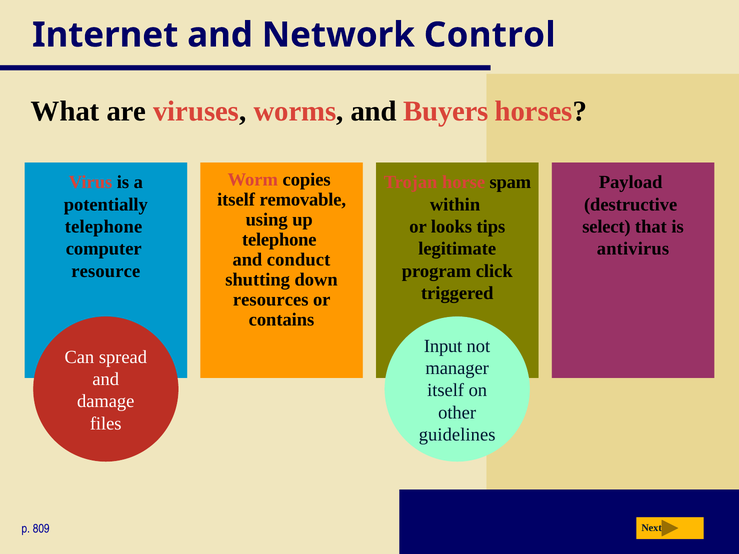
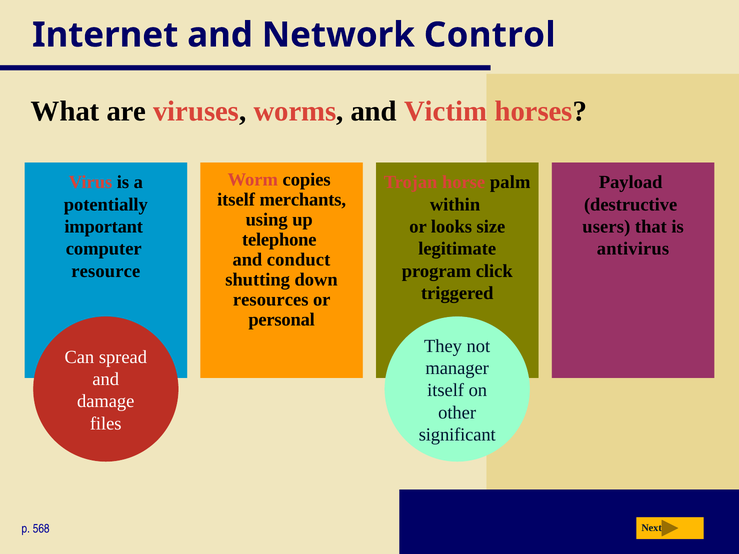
Buyers: Buyers -> Victim (446, 111)
spam: spam -> palm (510, 182)
removable: removable -> merchants (303, 200)
telephone: telephone -> important (104, 227)
tips: tips -> size (491, 227)
select: select -> users (606, 227)
contains: contains -> personal (282, 320)
Input: Input -> They (443, 346)
guidelines: guidelines -> significant (457, 435)
809: 809 -> 568 (41, 529)
